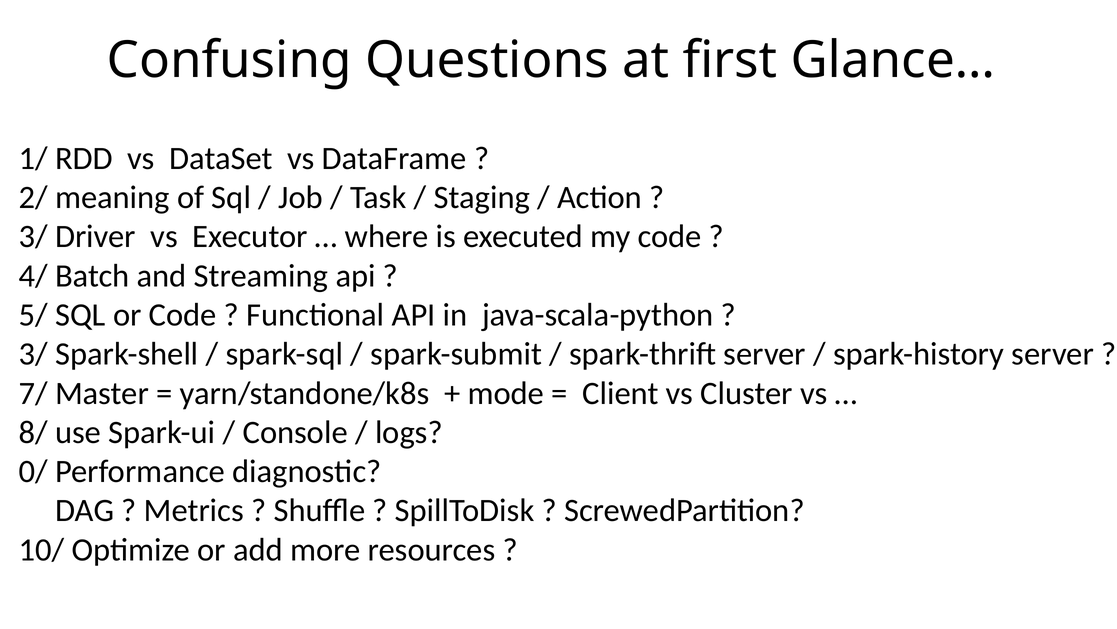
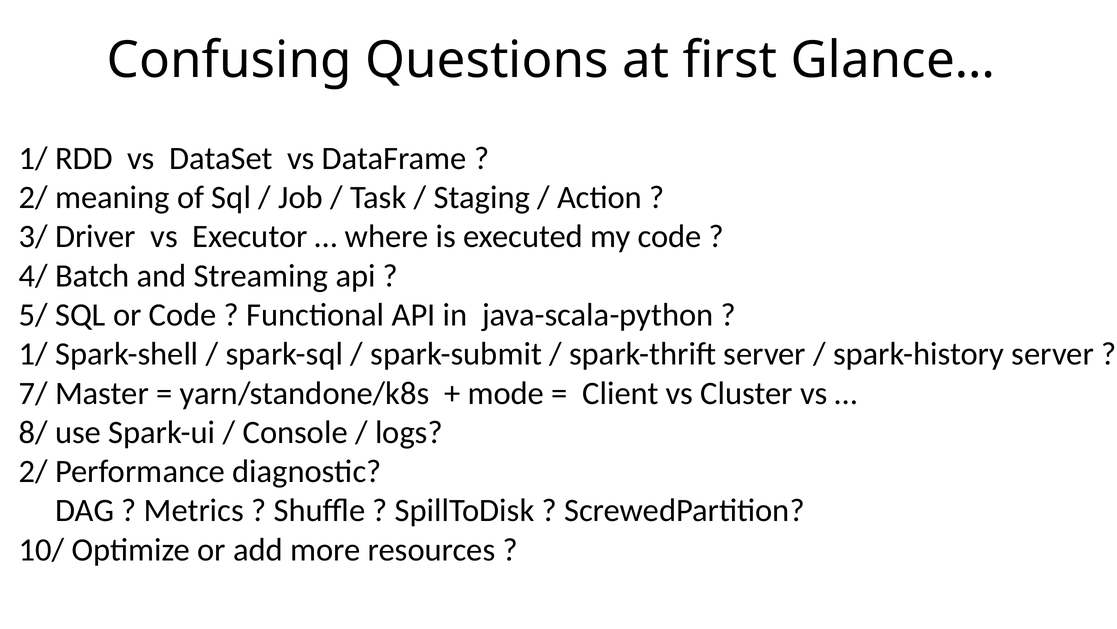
3/: 3/ -> 1/ (33, 354)
0/: 0/ -> 2/ (33, 471)
